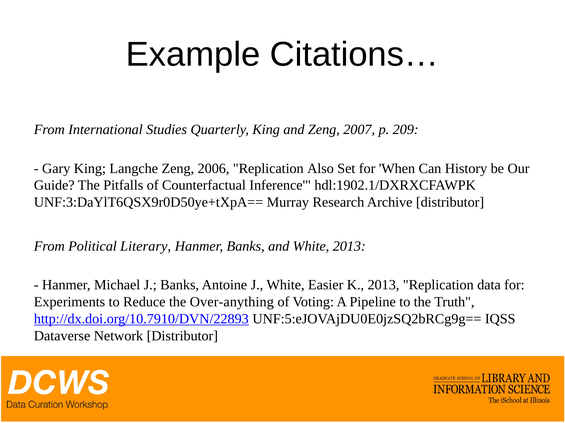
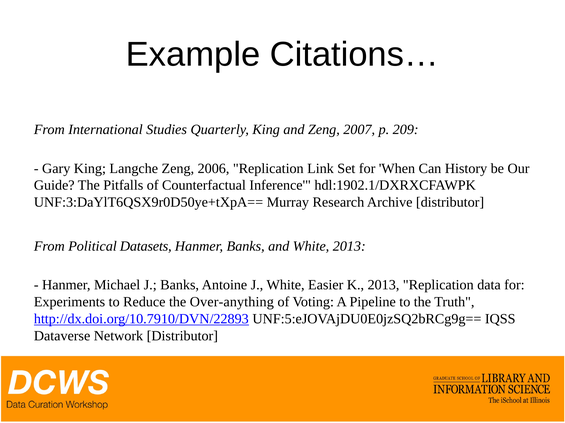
Also: Also -> Link (320, 169)
Literary: Literary -> Datasets (146, 247)
